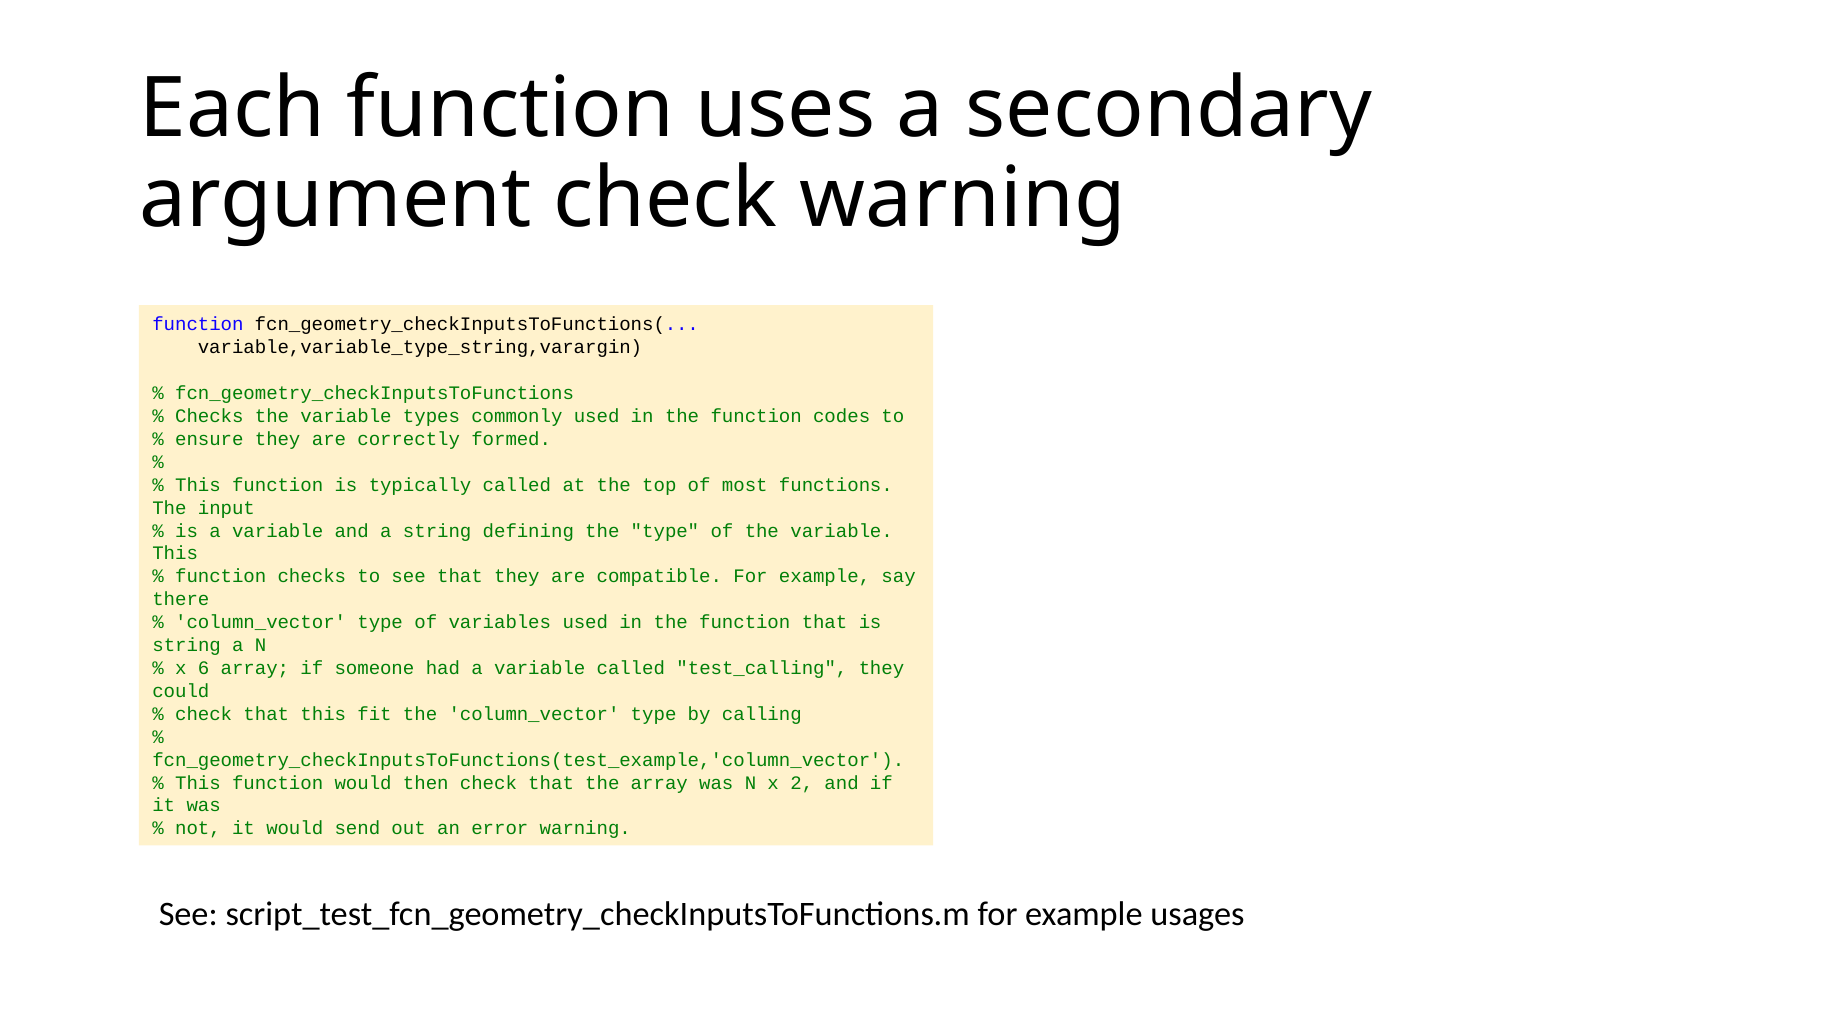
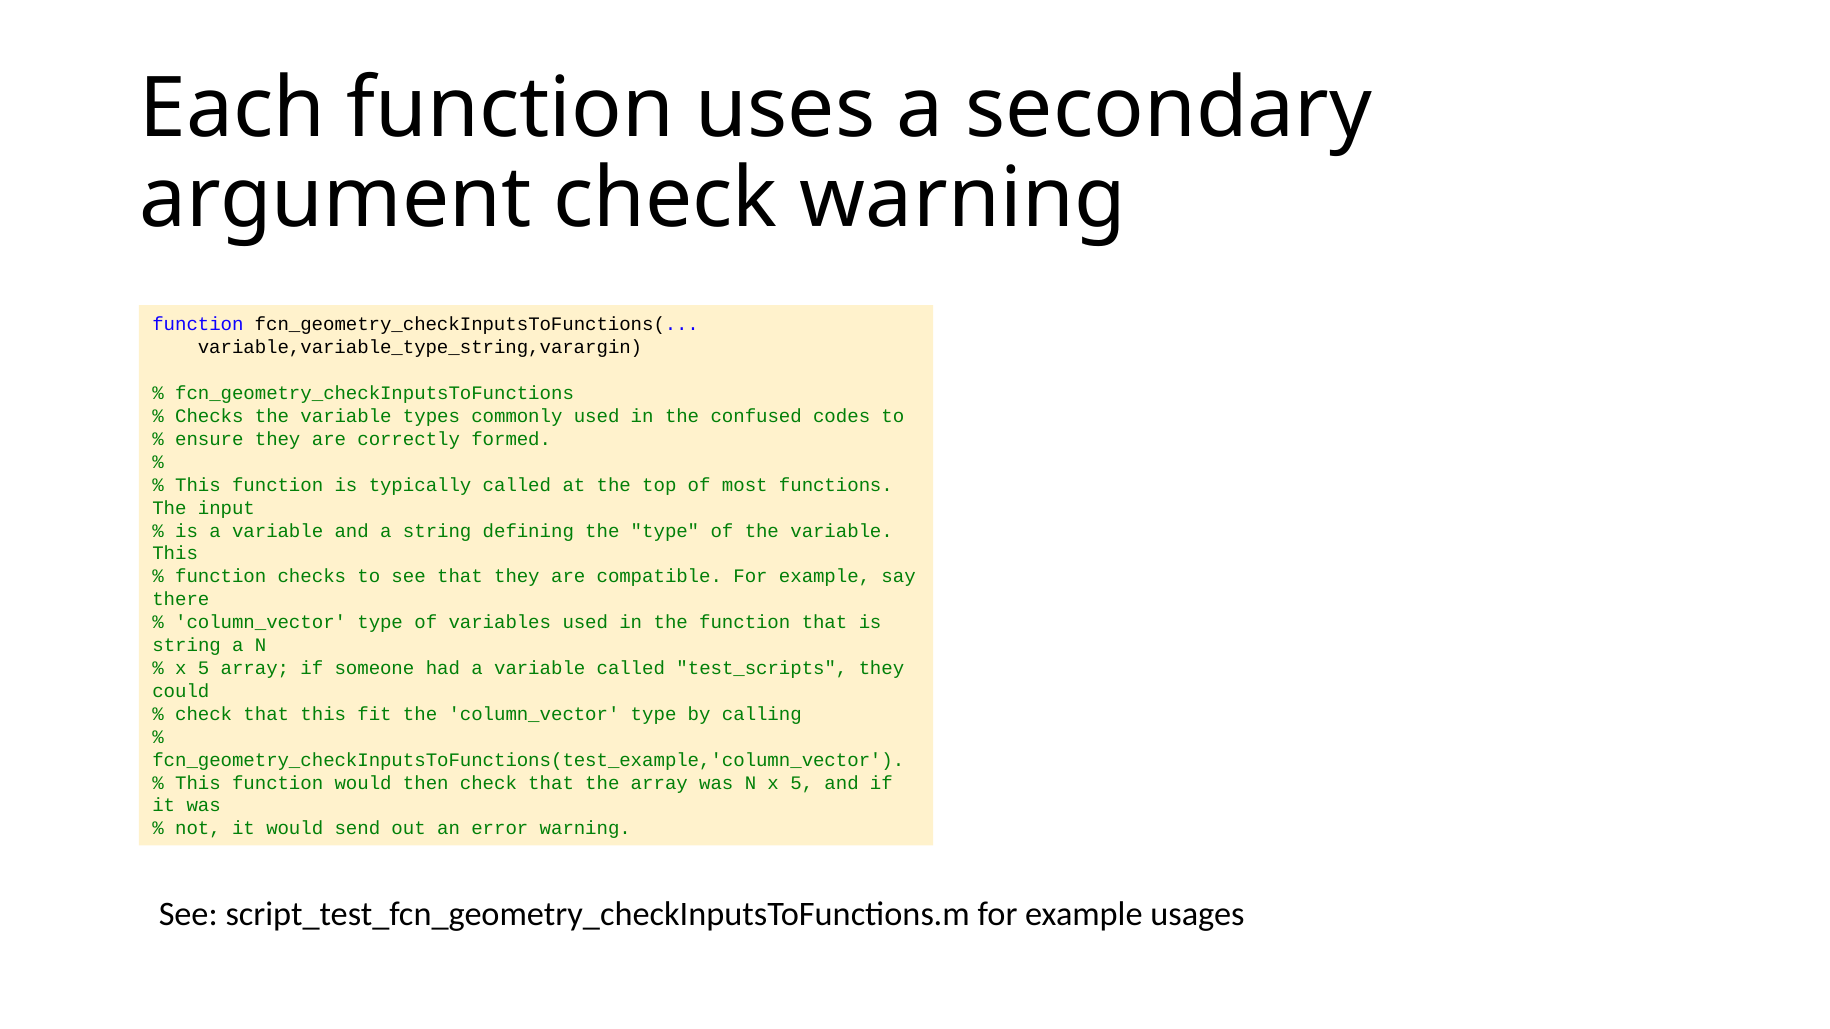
function: function -> confused (756, 416)
6: 6 -> 5 (204, 668)
test_calling: test_calling -> test_scripts (762, 668)
N x 2: 2 -> 5 (802, 783)
